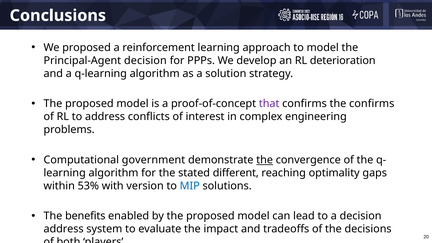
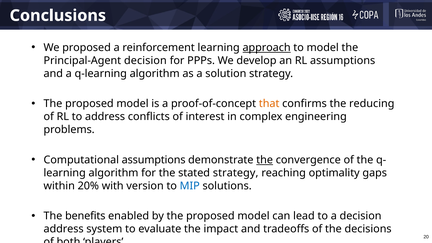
approach underline: none -> present (267, 48)
RL deterioration: deterioration -> assumptions (343, 61)
that colour: purple -> orange (269, 104)
the confirms: confirms -> reducing (372, 104)
Computational government: government -> assumptions (154, 160)
stated different: different -> strategy (236, 173)
53%: 53% -> 20% (88, 186)
